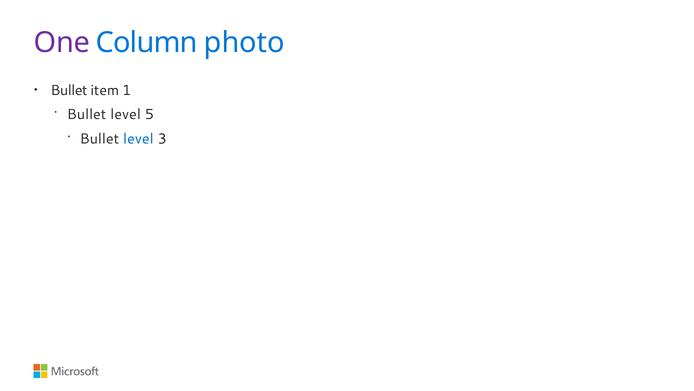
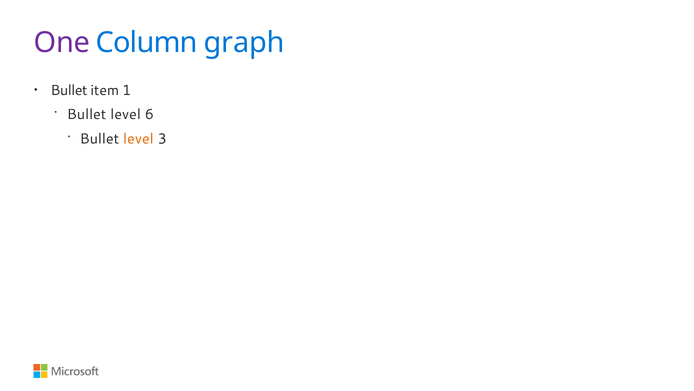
photo: photo -> graph (244, 43)
5: 5 -> 6 (149, 114)
level colour: blue -> orange (138, 139)
